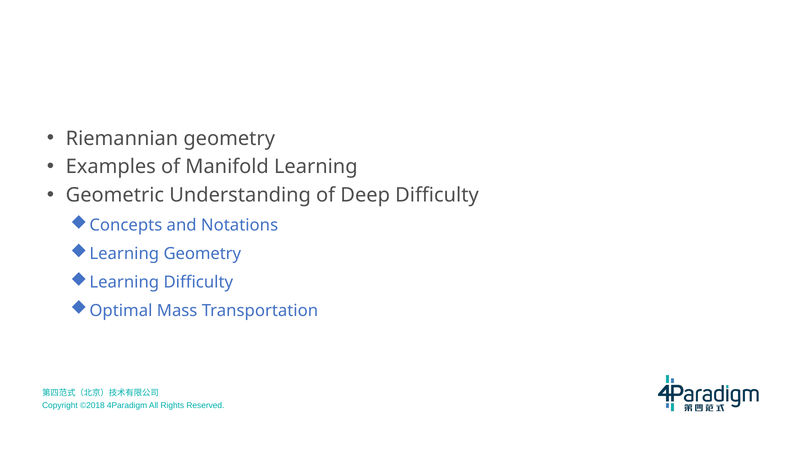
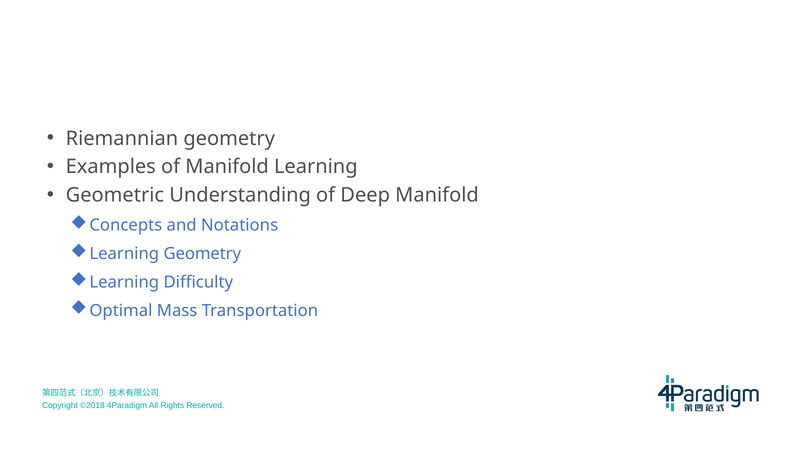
Deep Difficulty: Difficulty -> Manifold (437, 195)
